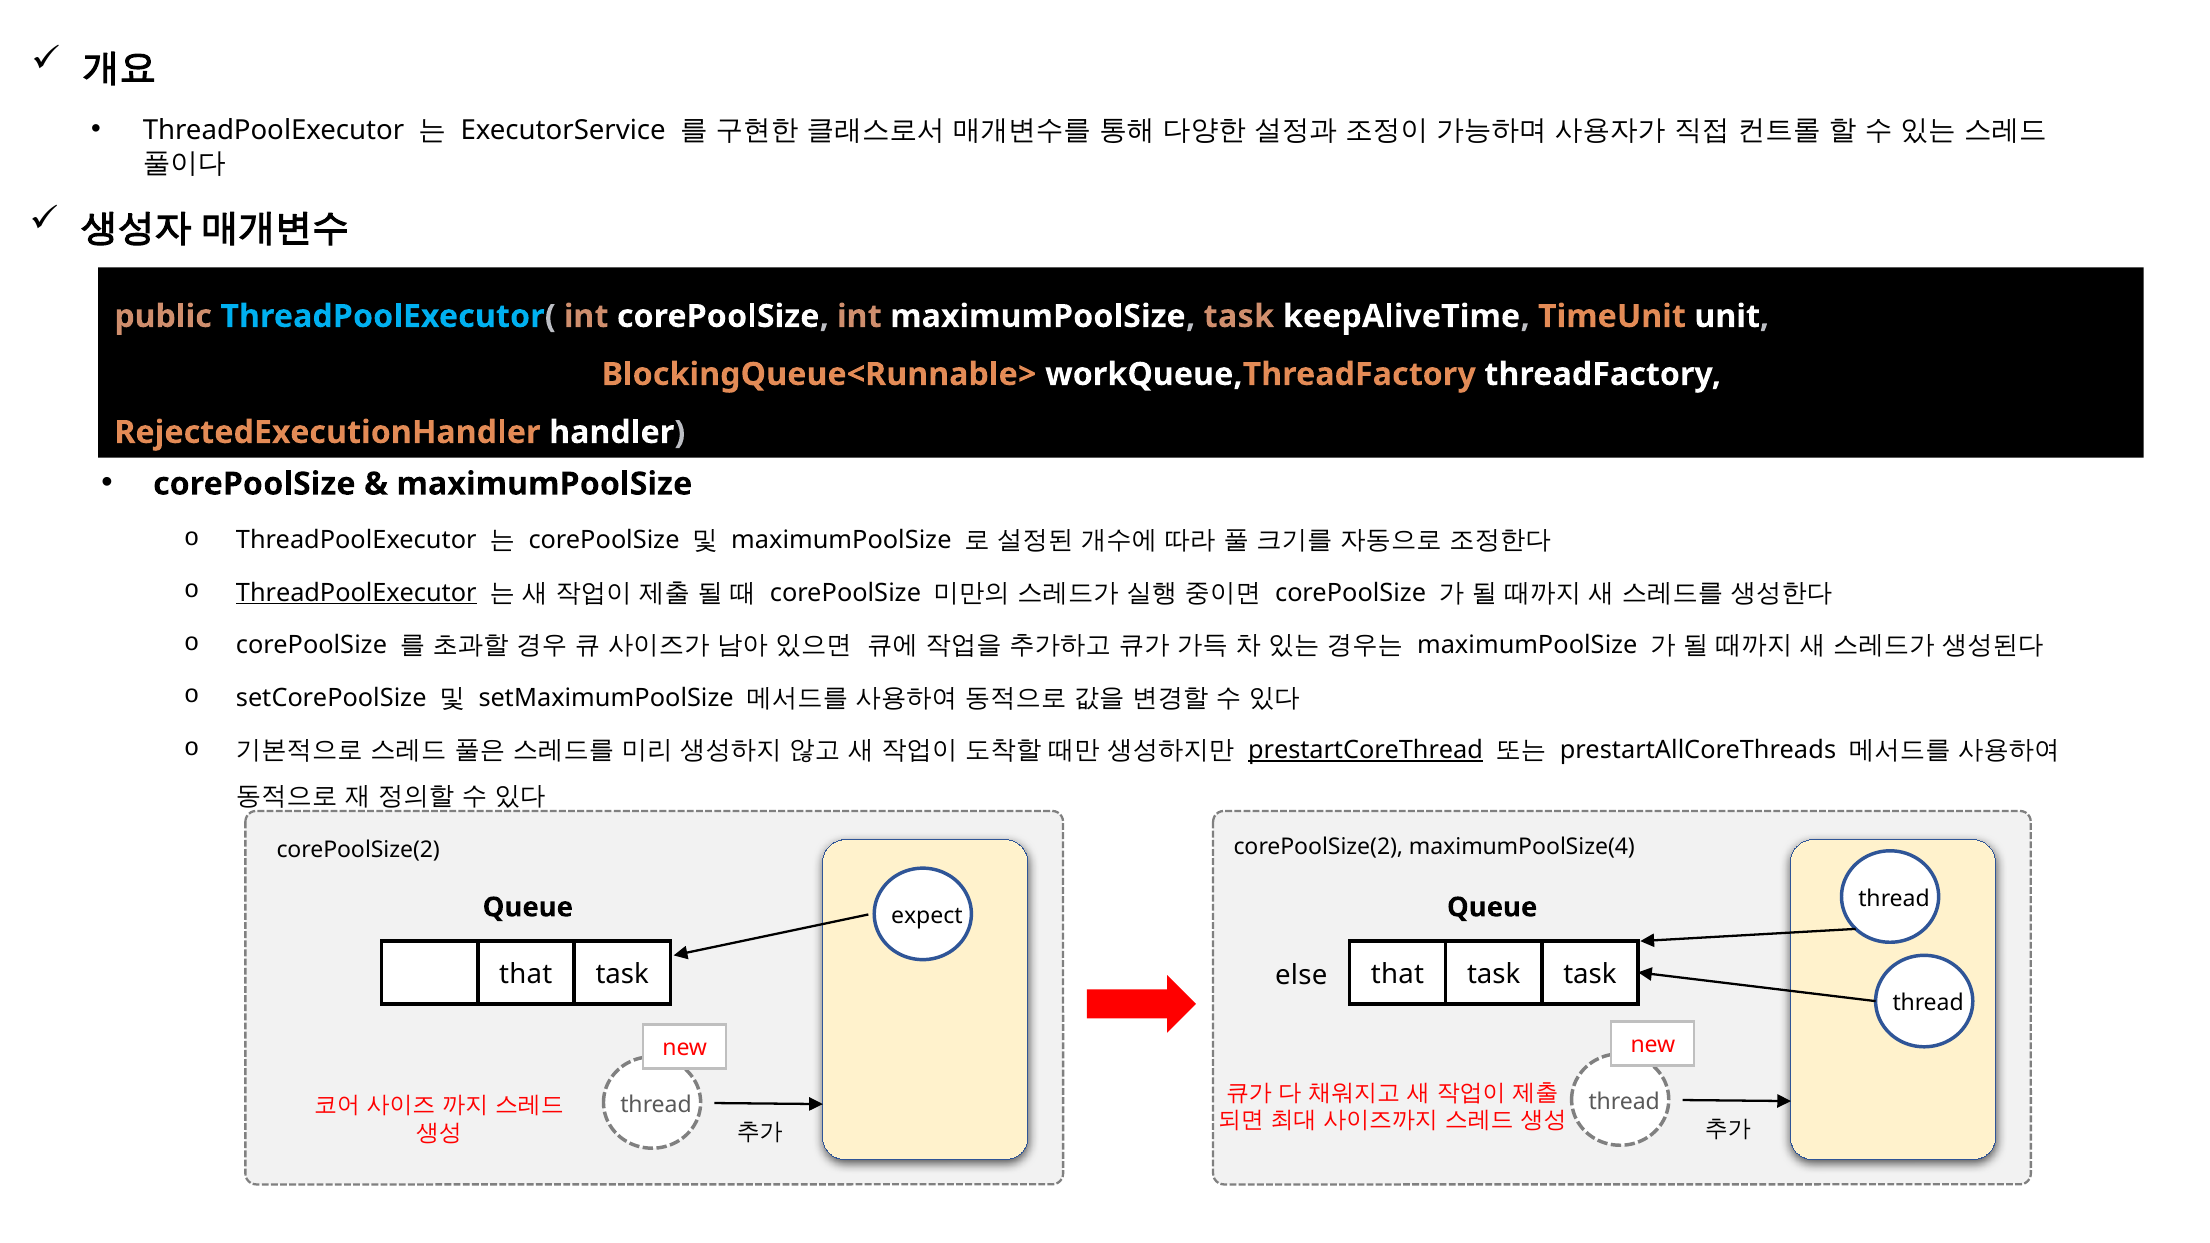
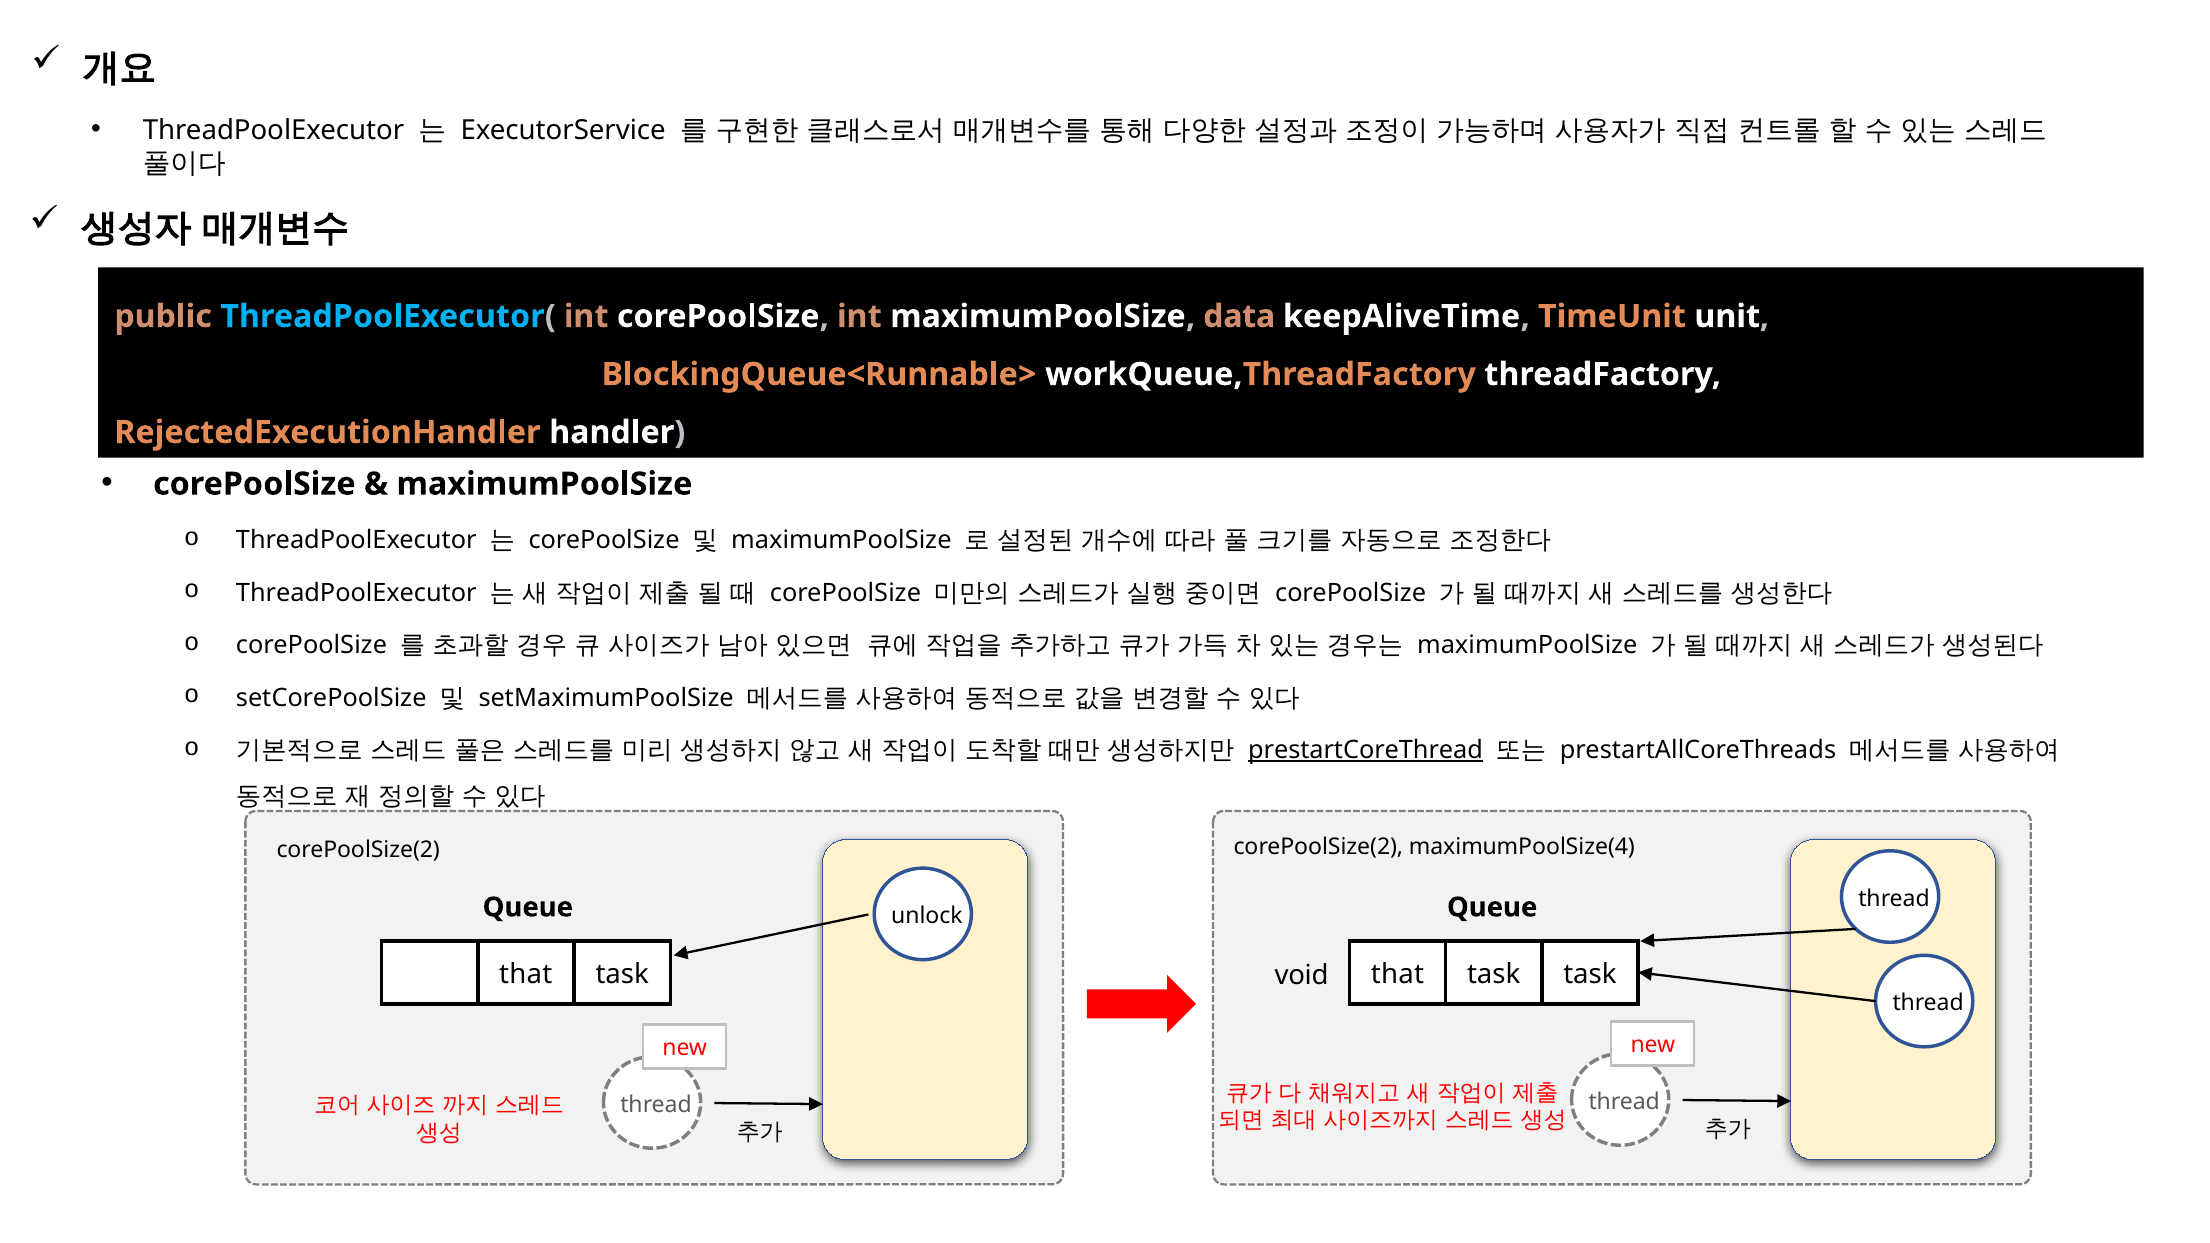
maximumPoolSize task: task -> data (1239, 316)
ThreadPoolExecutor underline: present -> none (356, 593)
expect: expect -> unlock (927, 916)
else: else -> void (1302, 975)
